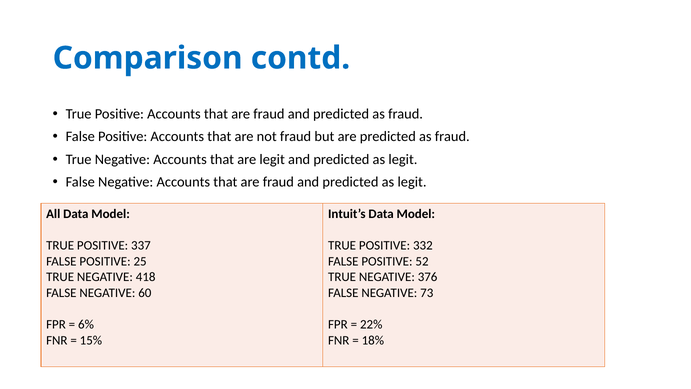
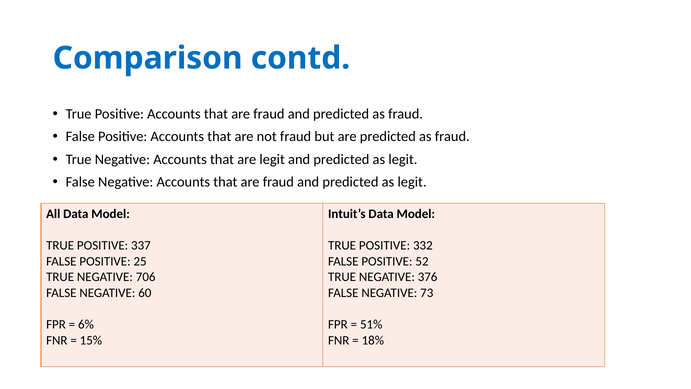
418: 418 -> 706 (146, 277)
22%: 22% -> 51% (371, 324)
